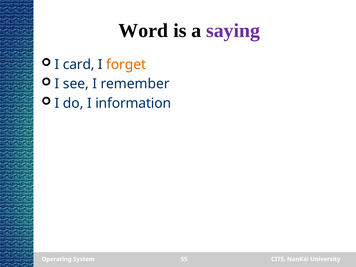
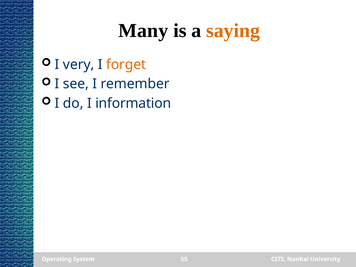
Word: Word -> Many (143, 31)
saying colour: purple -> orange (233, 31)
card: card -> very (79, 64)
